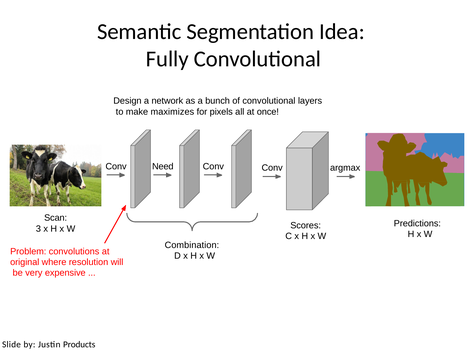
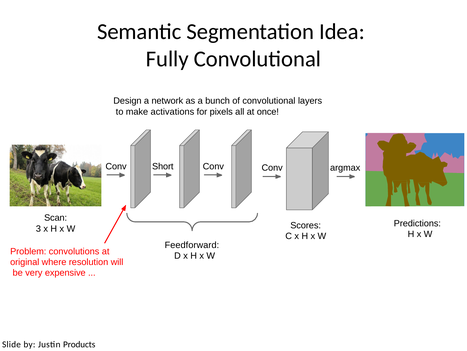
maximizes: maximizes -> activations (172, 111)
Need: Need -> Short (163, 166)
Combination: Combination -> Feedforward (192, 245)
